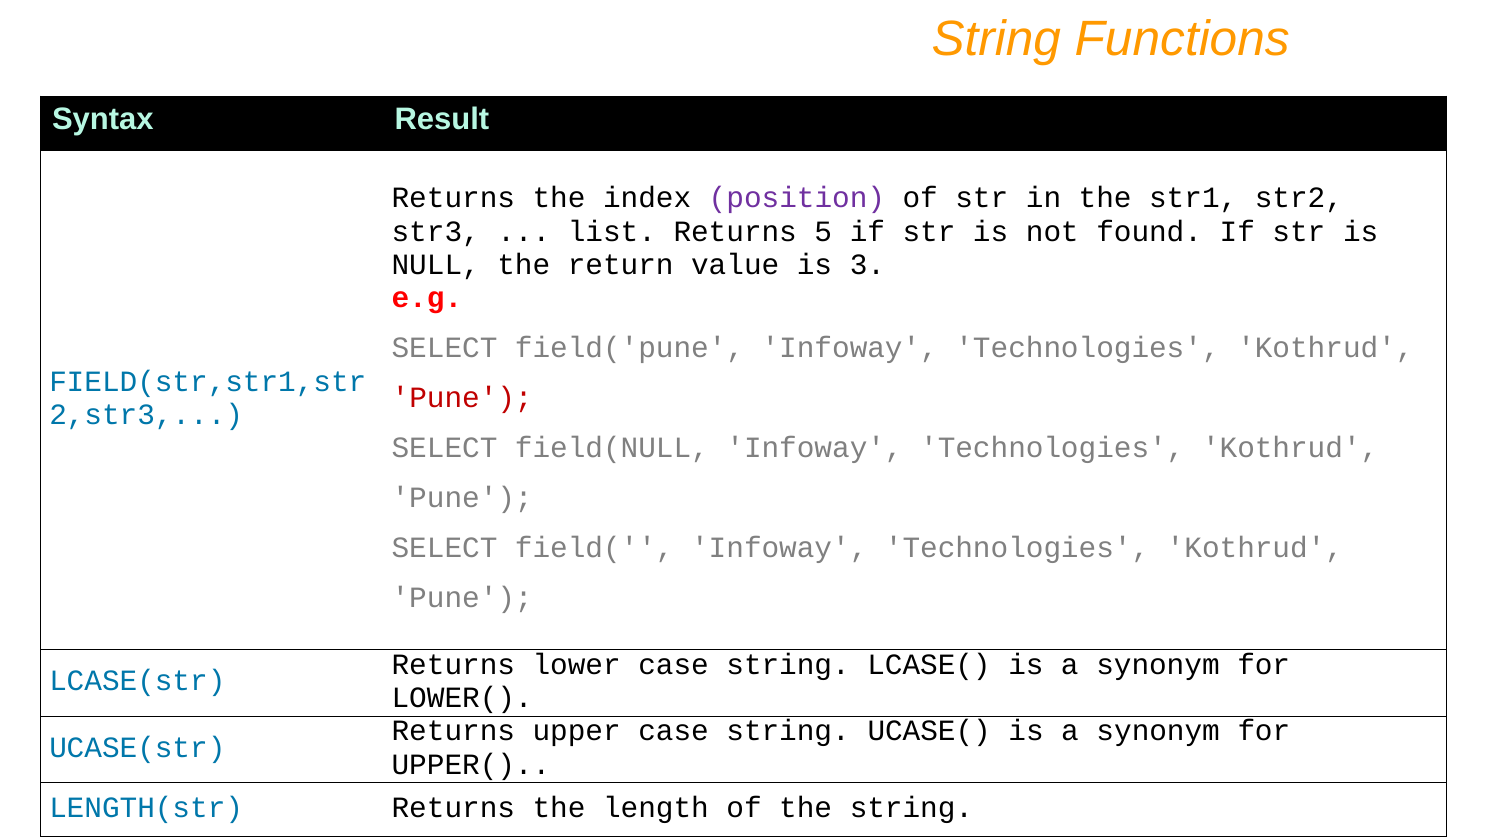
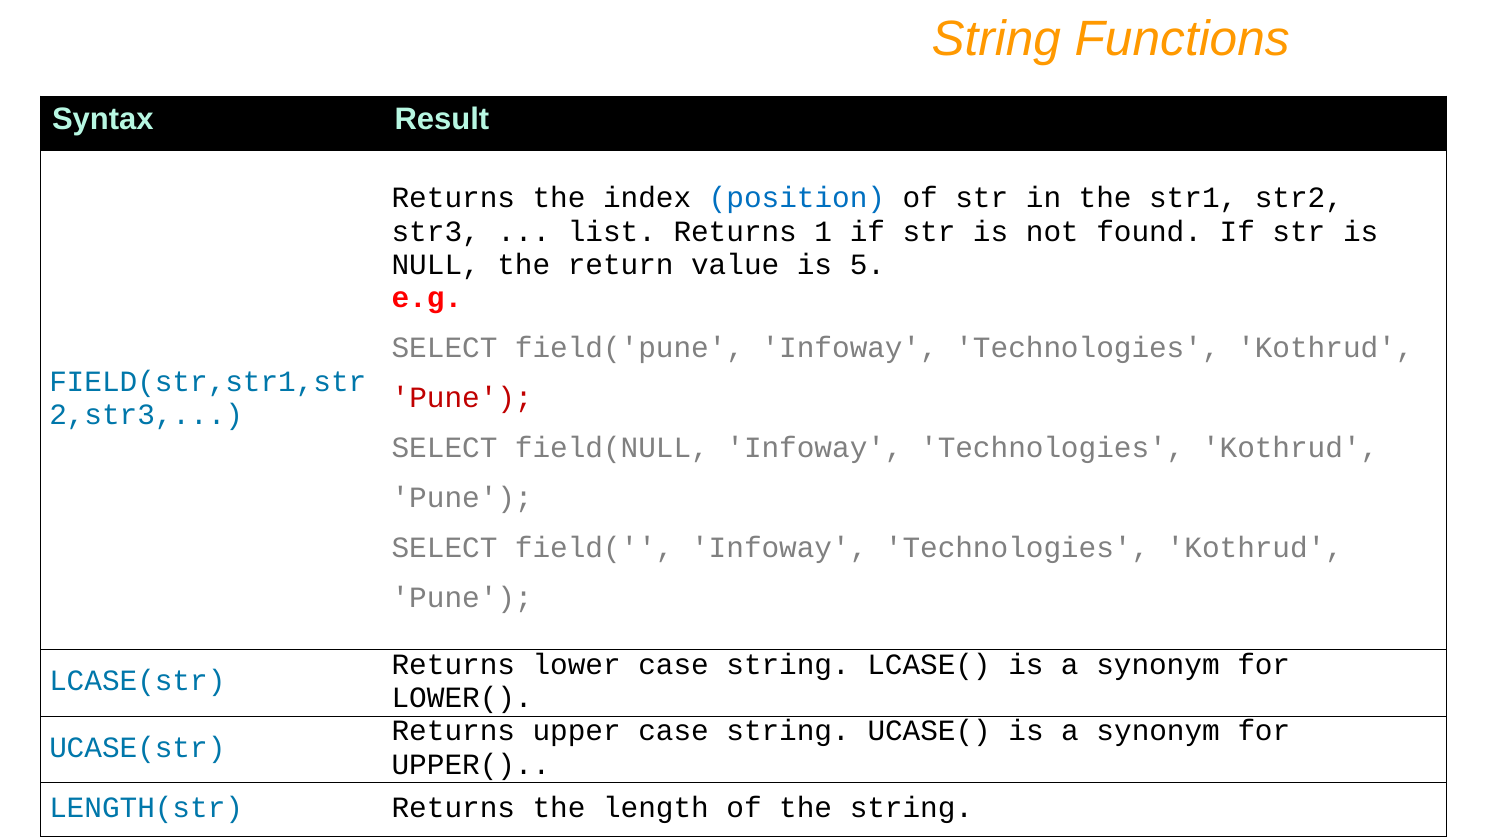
position colour: purple -> blue (797, 198)
5: 5 -> 1 (823, 231)
3: 3 -> 5 (867, 265)
